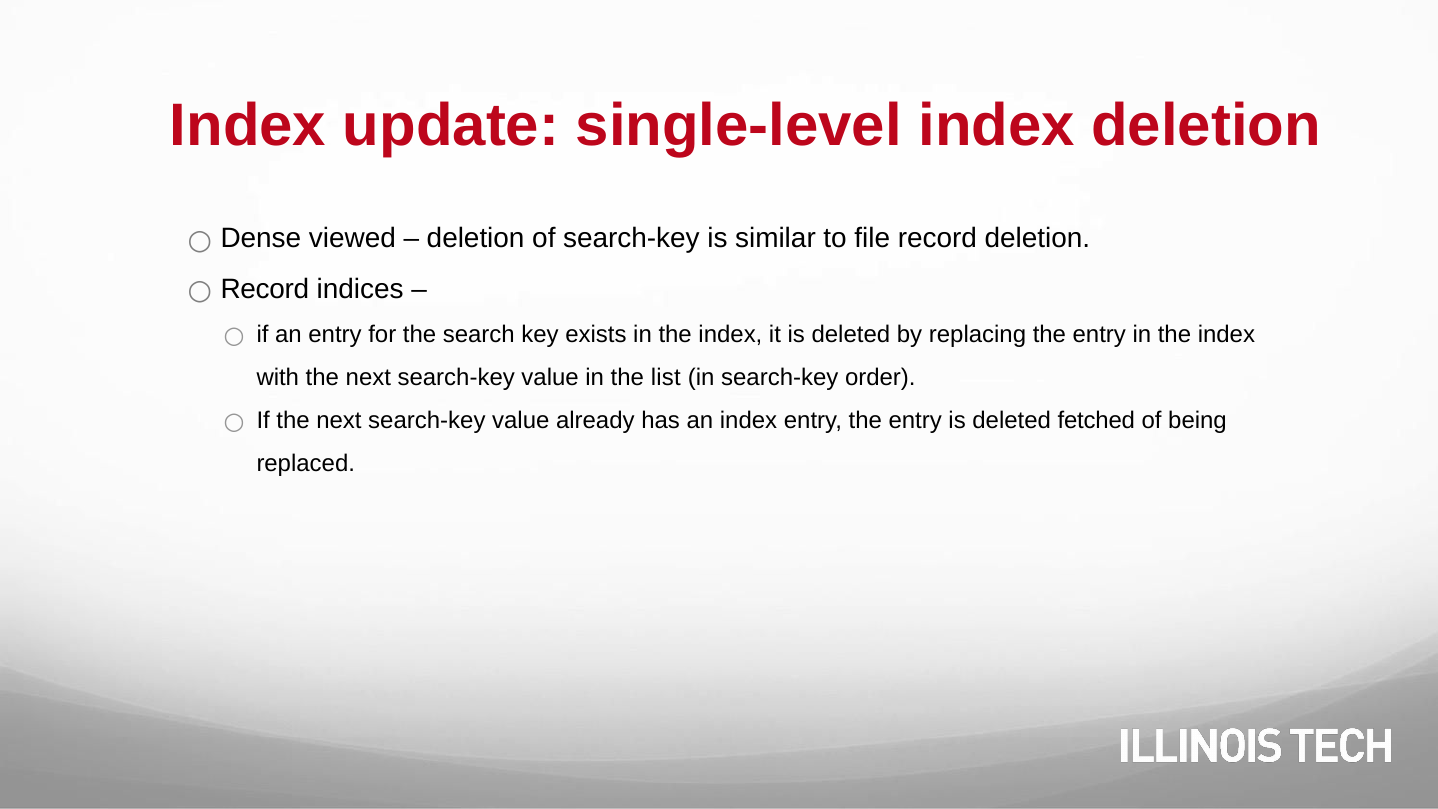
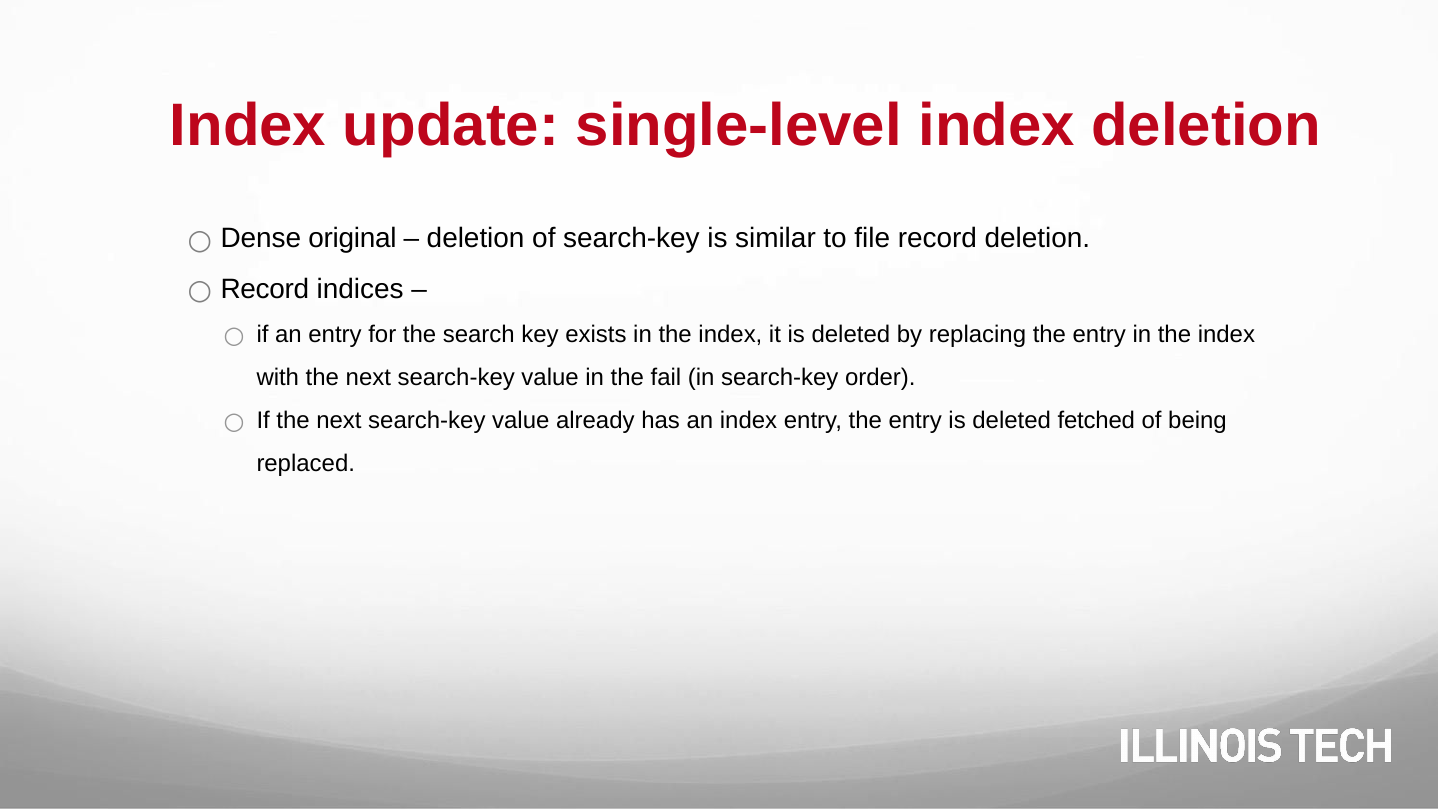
viewed: viewed -> original (353, 239)
list: list -> fail (666, 377)
